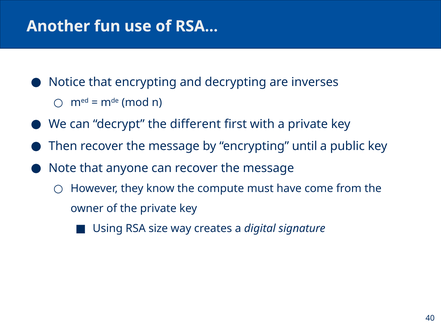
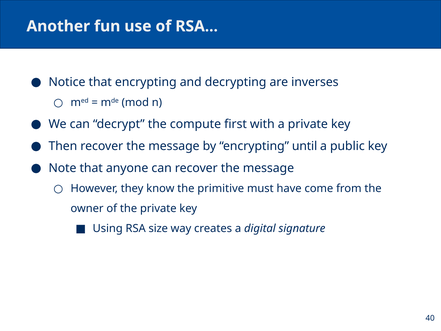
different: different -> compute (195, 124)
compute: compute -> primitive (221, 189)
